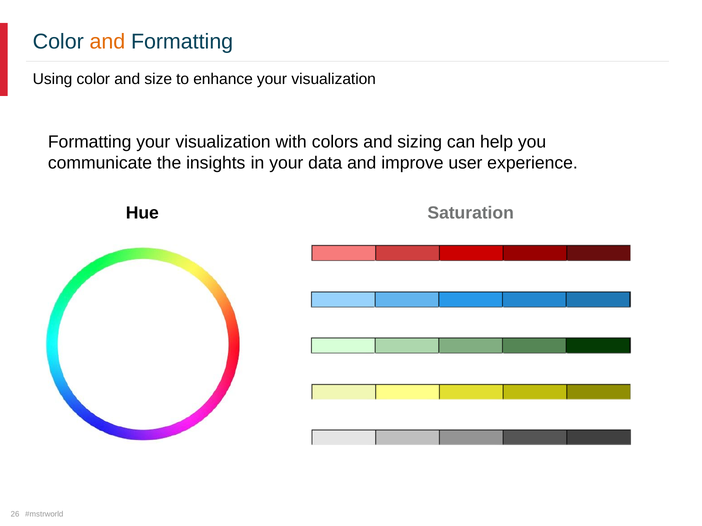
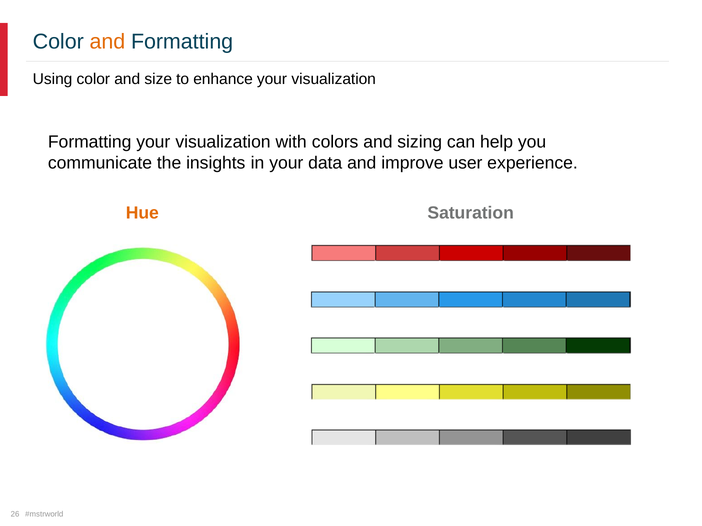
Hue colour: black -> orange (142, 213)
